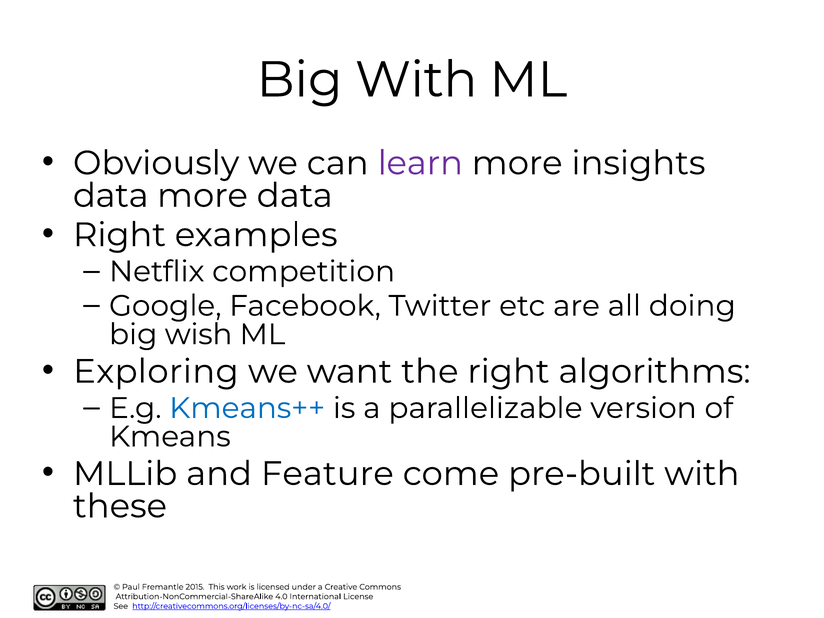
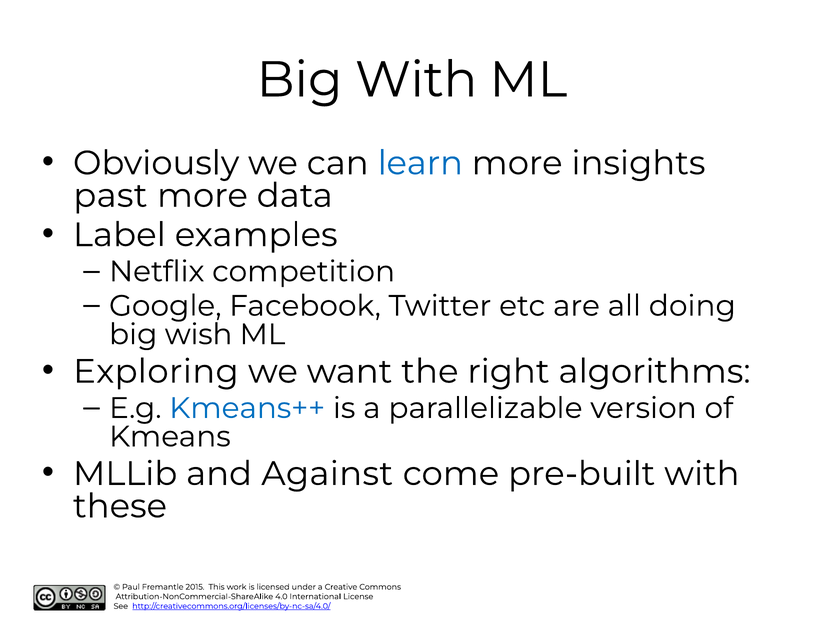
learn colour: purple -> blue (420, 163)
data: data -> past (110, 196)
Right: Right -> Label (119, 235)
Feature: Feature -> Against (327, 474)
